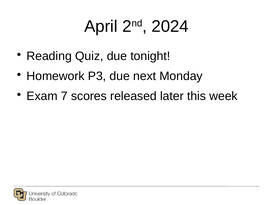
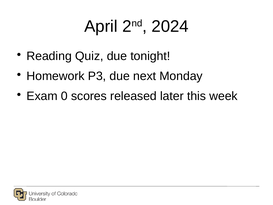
7: 7 -> 0 (64, 96)
